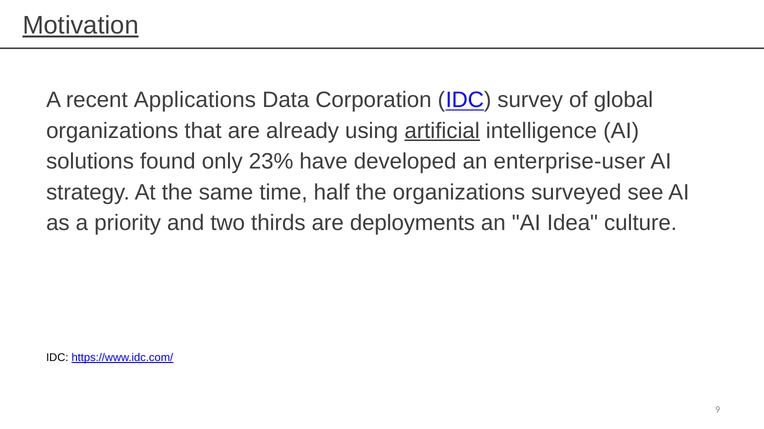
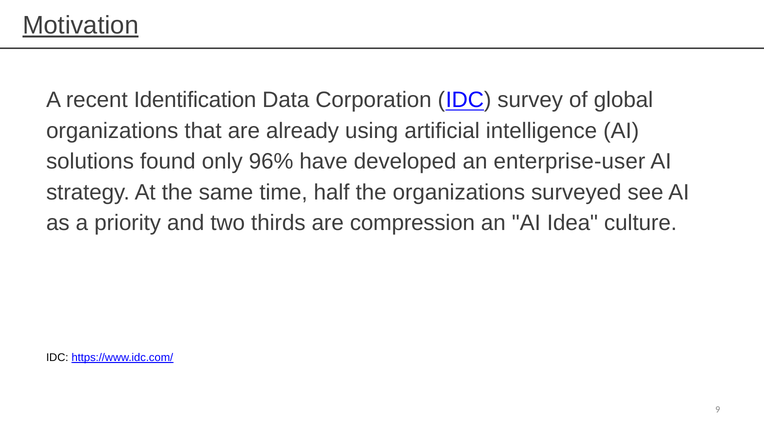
Applications: Applications -> Identification (195, 100)
artificial underline: present -> none (442, 131)
23%: 23% -> 96% (271, 162)
deployments: deployments -> compression (412, 223)
